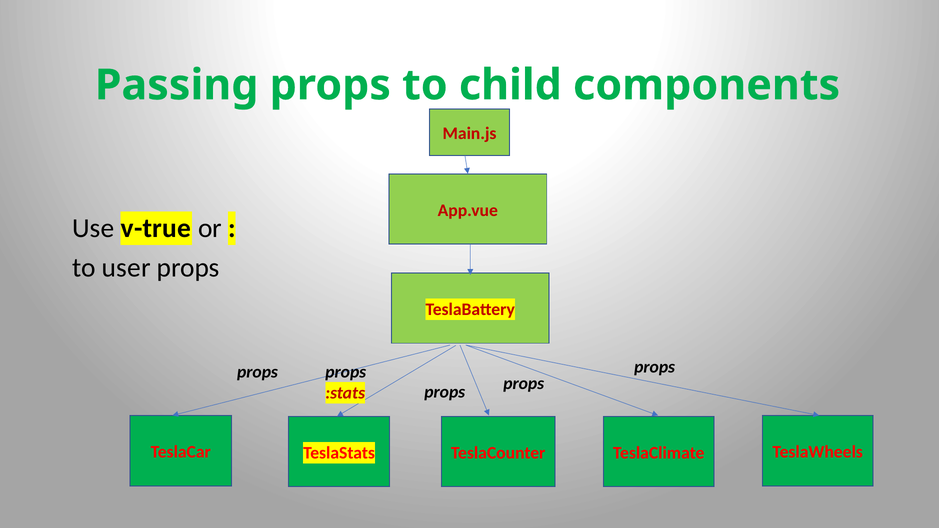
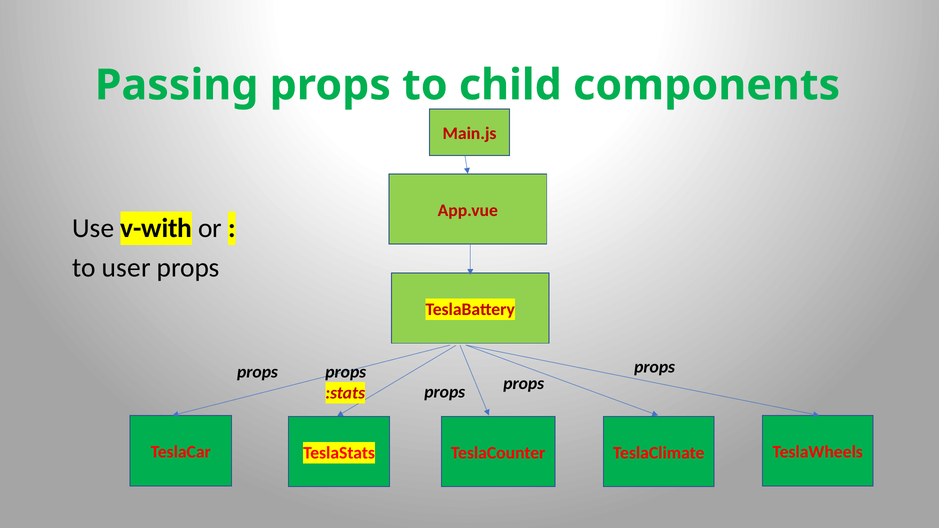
v-true: v-true -> v-with (156, 229)
